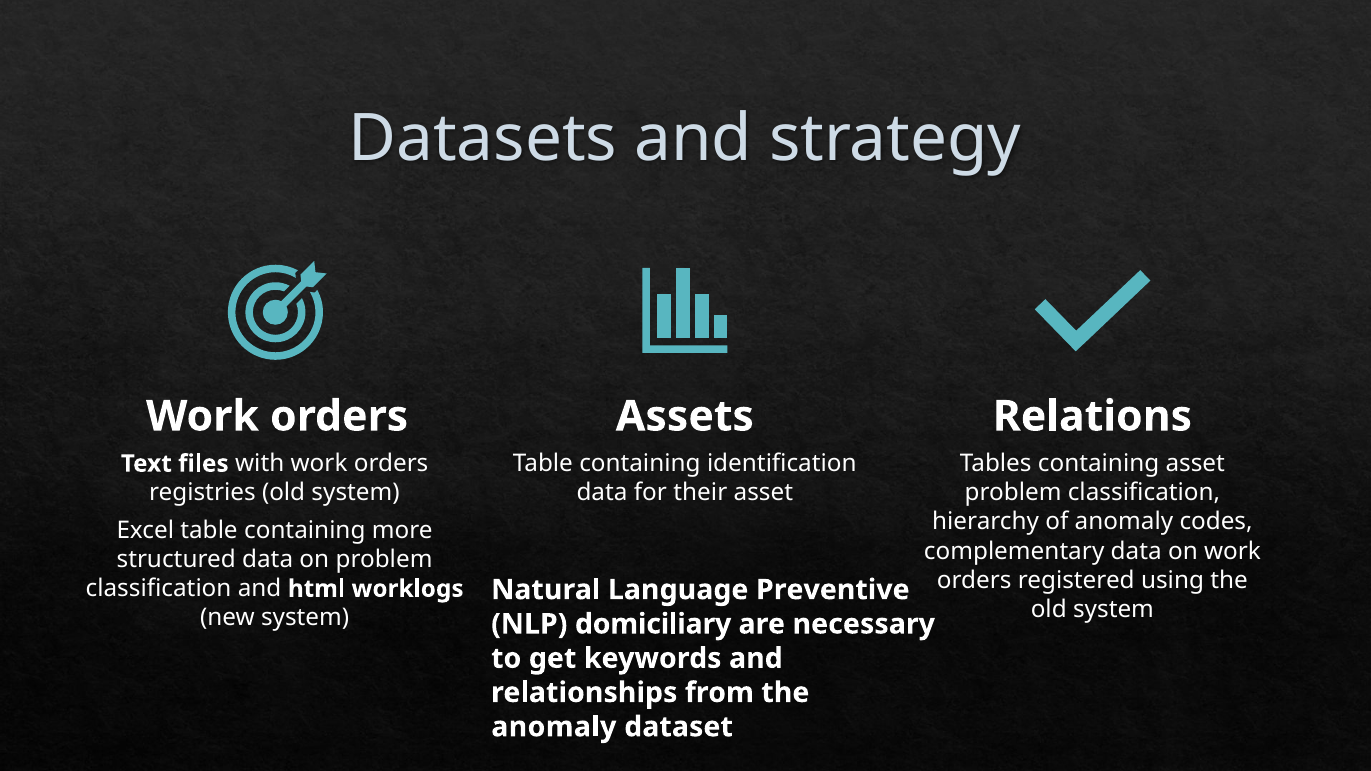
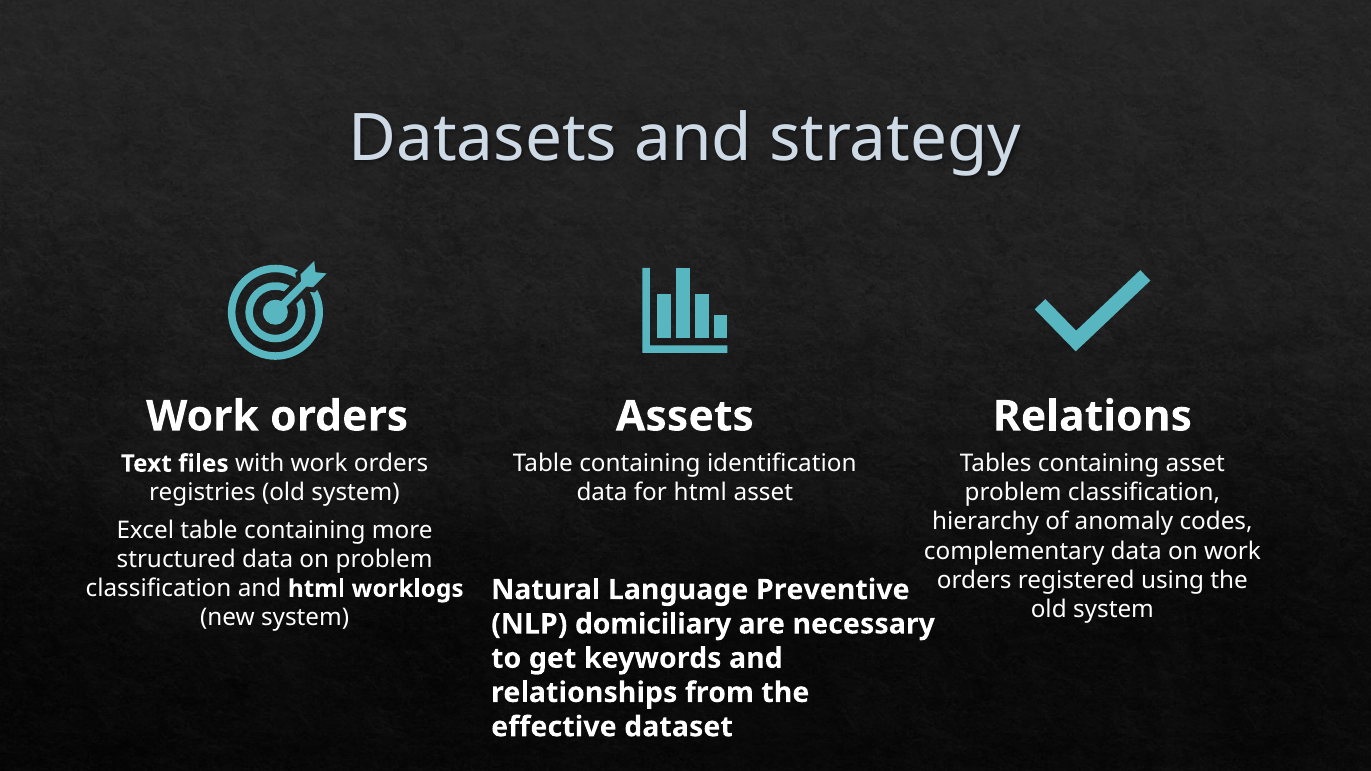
for their: their -> html (700, 493)
anomaly: anomaly -> effective (554, 727)
